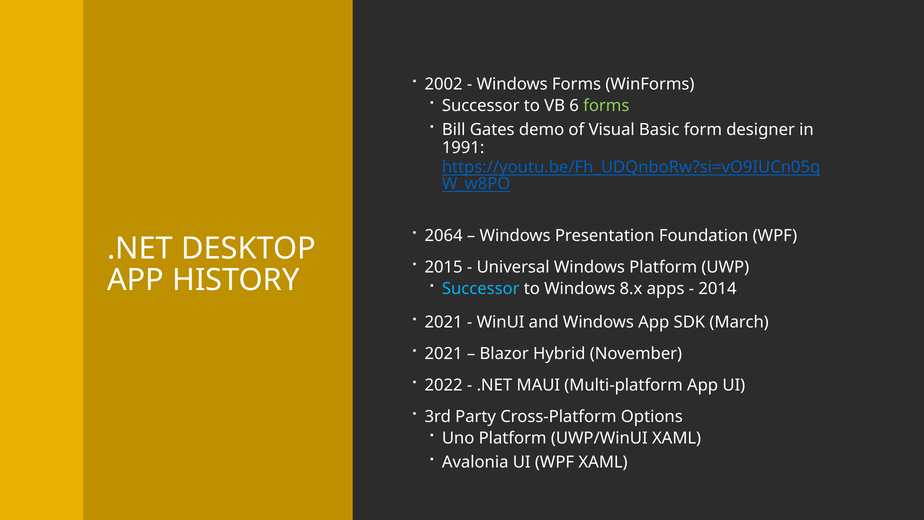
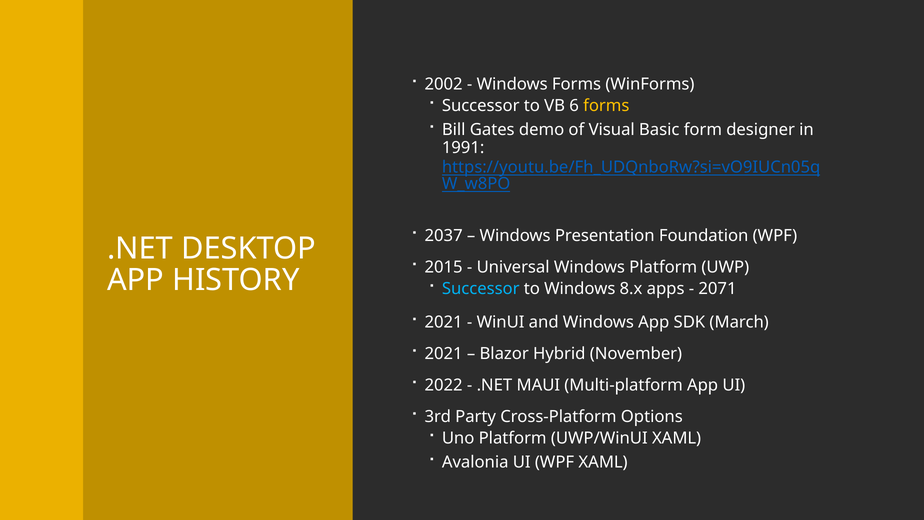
forms colour: light green -> yellow (606, 106)
2064: 2064 -> 2037 (444, 235)
2014: 2014 -> 2071 (717, 289)
